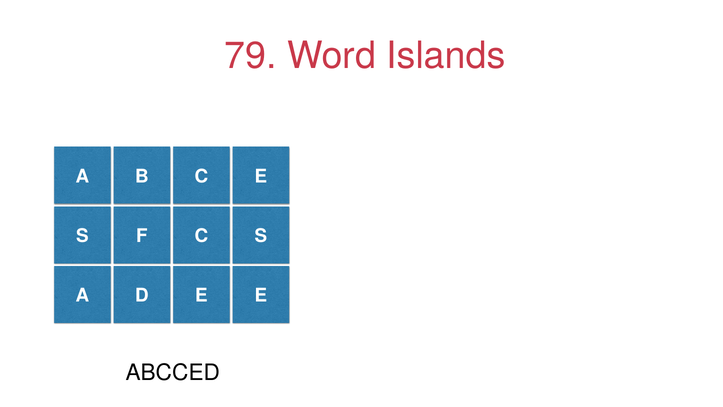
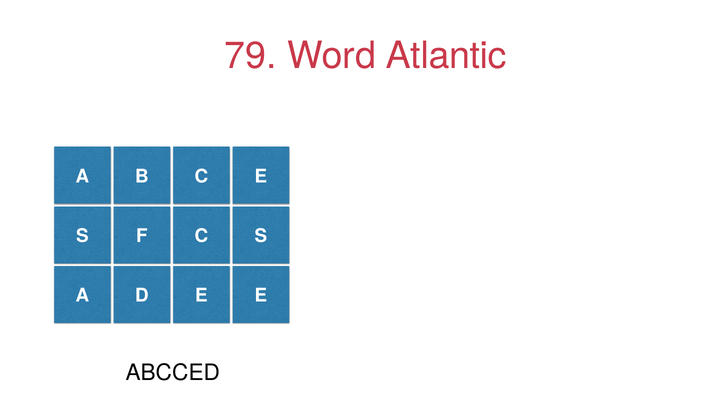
Islands: Islands -> Atlantic (446, 56)
